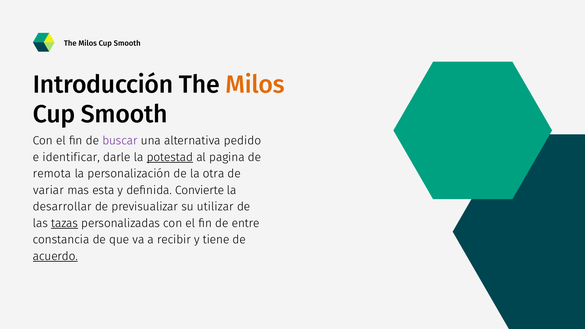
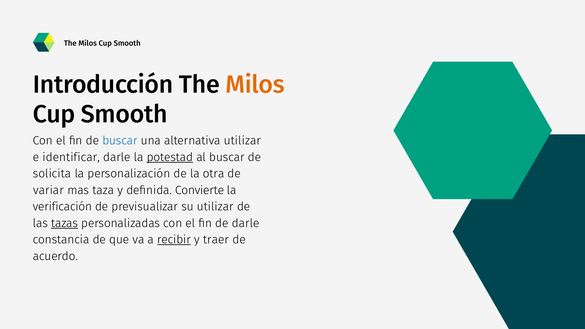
buscar colour: purple -> blue (120, 141)
alternativa pedido: pedido -> utilizar (242, 141)
al pagina: pagina -> buscar (227, 157)
remota: remota -> solicita (52, 174)
esta: esta -> taza (103, 190)
desarrollar: desarrollar -> verificación (62, 207)
de entre: entre -> darle (246, 223)
recibir underline: none -> present (174, 240)
tiene: tiene -> traer (216, 240)
acuerdo underline: present -> none (55, 256)
